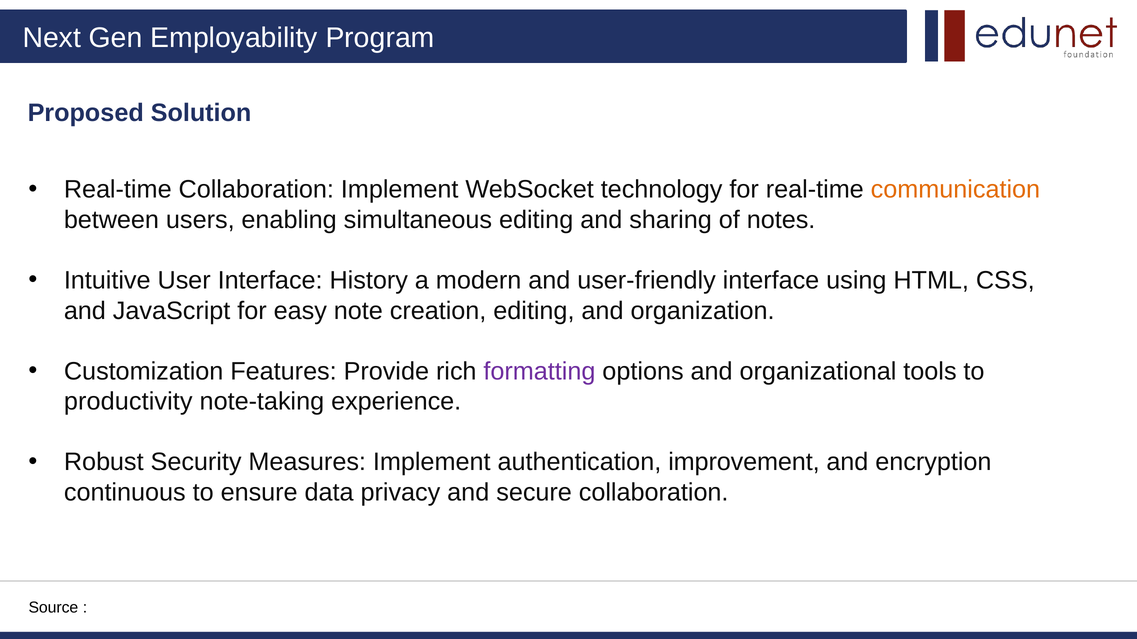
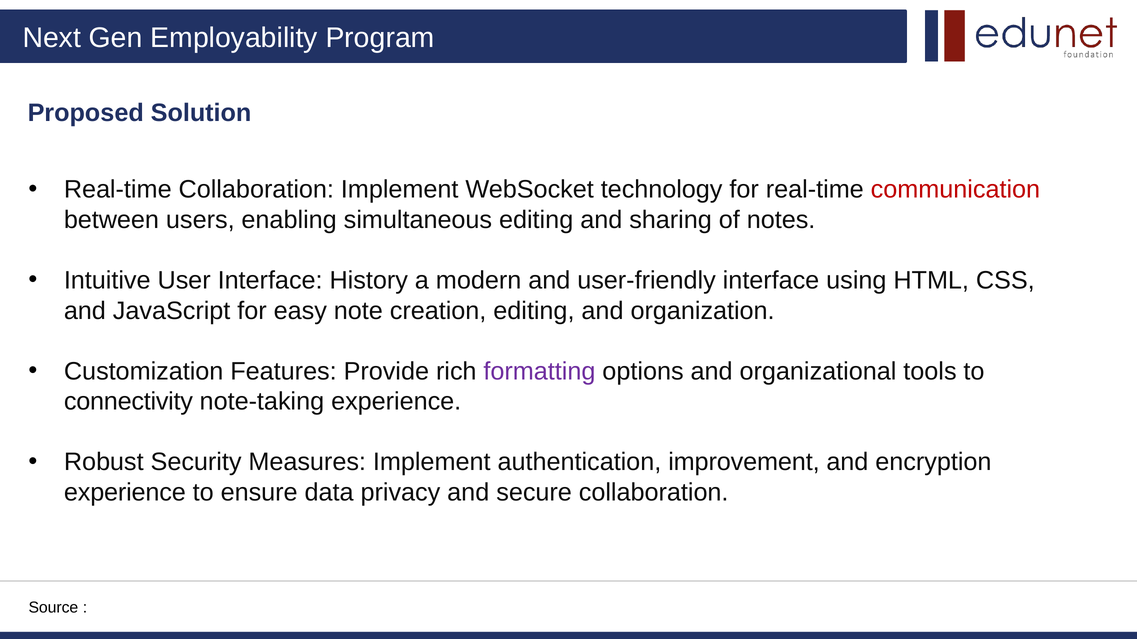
communication colour: orange -> red (955, 190)
productivity: productivity -> connectivity (128, 402)
continuous: continuous -> experience (125, 493)
